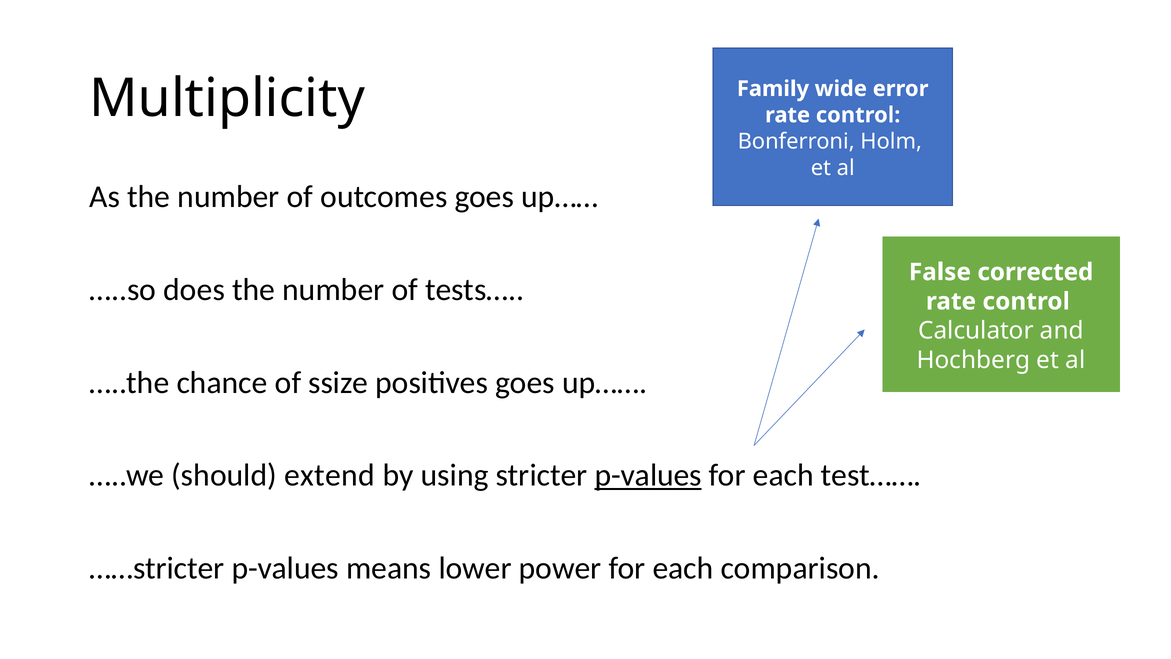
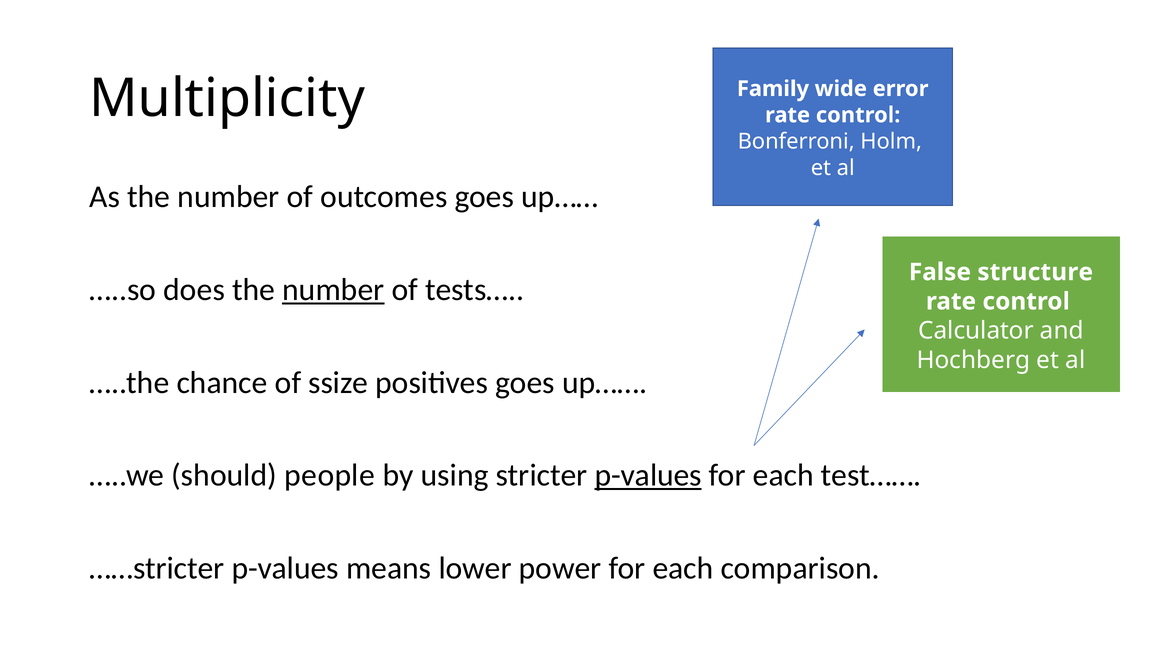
corrected: corrected -> structure (1035, 272)
number underline: none -> present (333, 290)
extend: extend -> people (330, 475)
